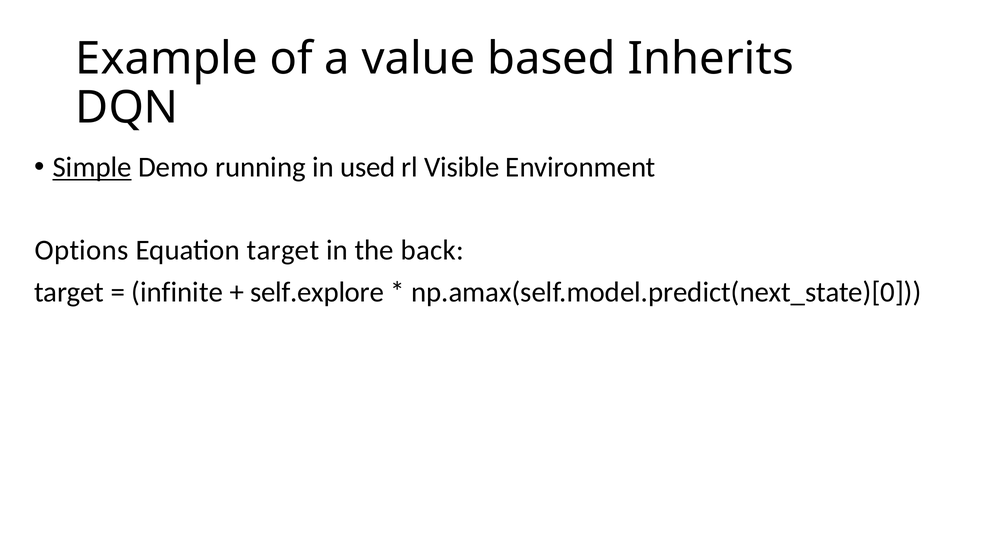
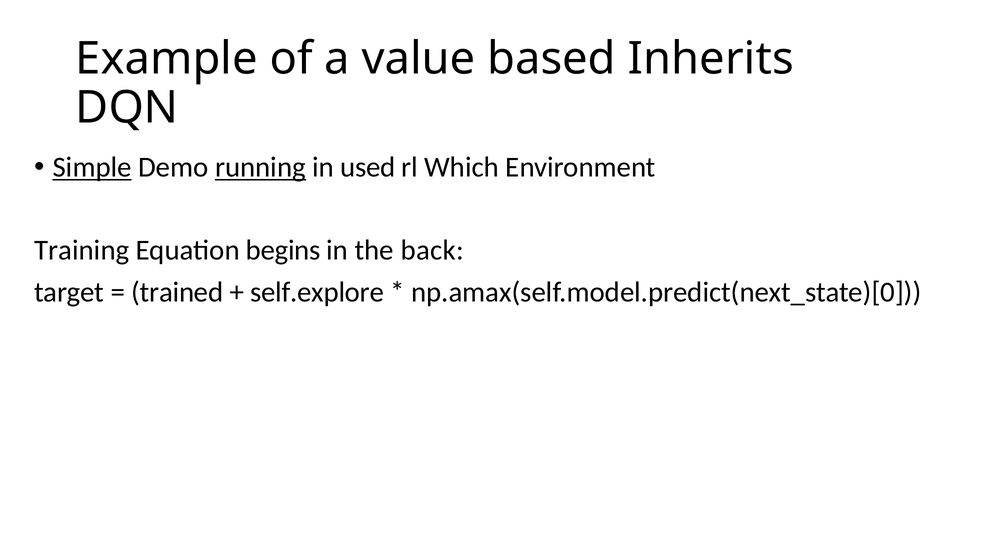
running underline: none -> present (260, 167)
Visible: Visible -> Which (462, 167)
Options: Options -> Training (82, 250)
Equation target: target -> begins (283, 250)
infinite: infinite -> trained (177, 292)
